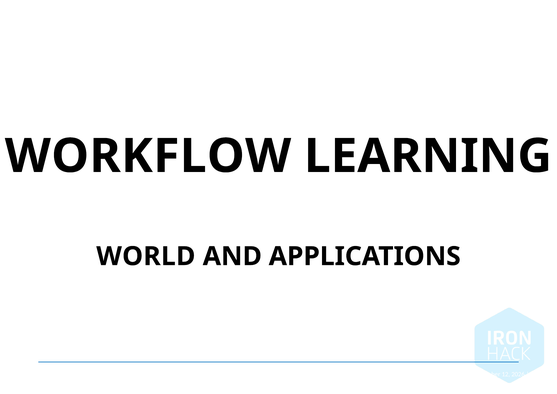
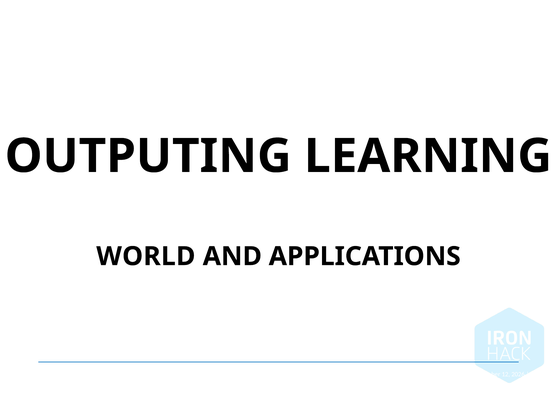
WORKFLOW: WORKFLOW -> OUTPUTING (148, 156)
